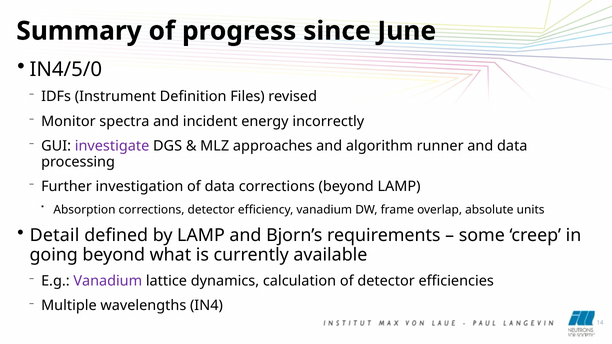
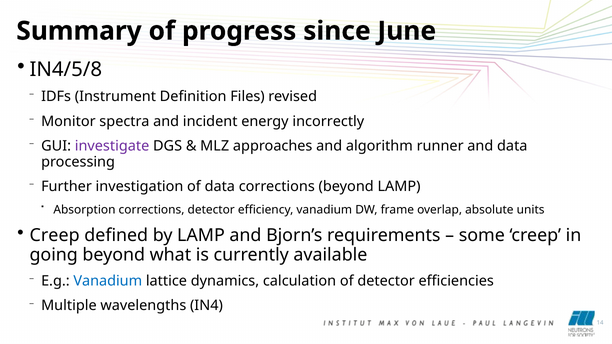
IN4/5/0: IN4/5/0 -> IN4/5/8 (66, 70)
Detail: Detail -> Creep (55, 236)
Vanadium colour: purple -> blue (108, 281)
